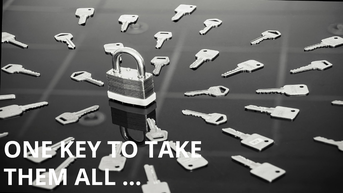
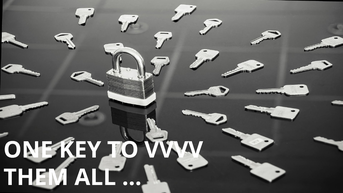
TAKE: TAKE -> VVVV (174, 150)
